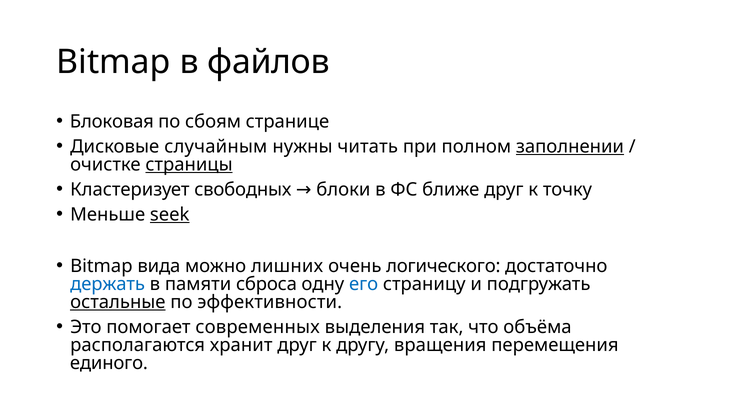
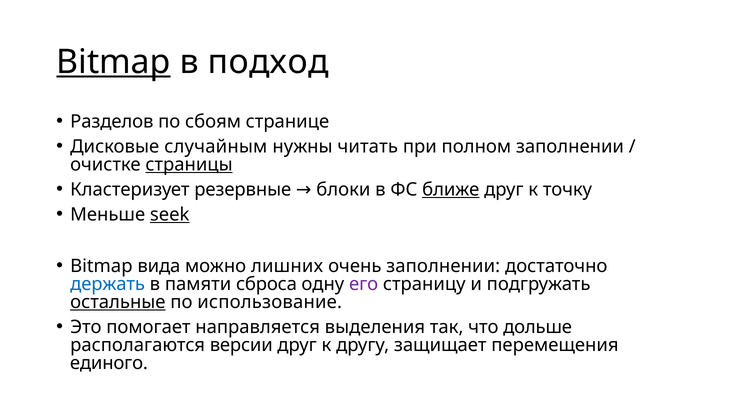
Bitmap underline: none -> present (114, 62)
файлов: файлов -> подход (268, 62)
Блоковая: Блоковая -> Разделов (112, 122)
заполнении underline: present -> none (570, 147)
свободных: свободных -> резервные (243, 189)
ближе underline: none -> present (451, 189)
очень логического: логического -> заполнении (443, 266)
его colour: blue -> purple (364, 284)
эффективности: эффективности -> использование (270, 302)
современных: современных -> направляется (258, 327)
объёма: объёма -> дольше (538, 327)
хранит: хранит -> версии (241, 345)
вращения: вращения -> защищает (440, 345)
